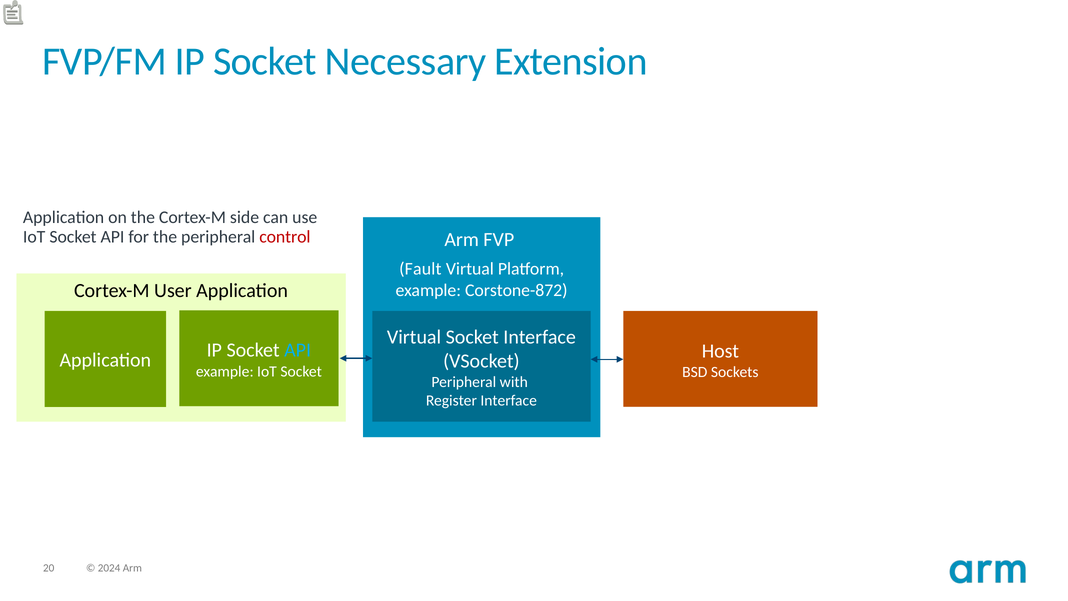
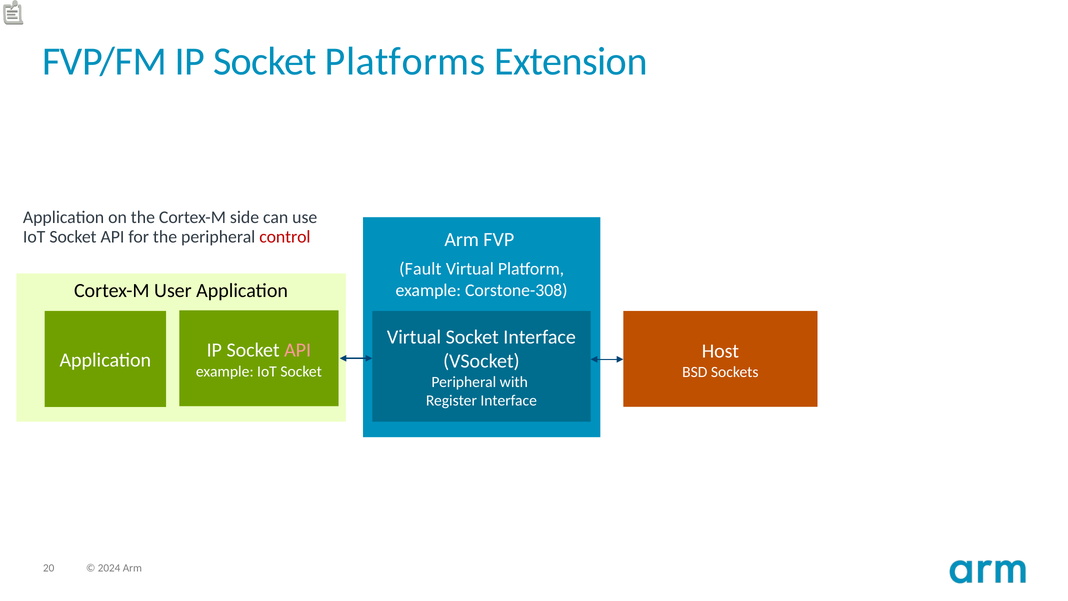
Necessary: Necessary -> Platforms (405, 61)
Corstone-872: Corstone-872 -> Corstone-308 (516, 290)
API colour: light blue -> pink (298, 350)
